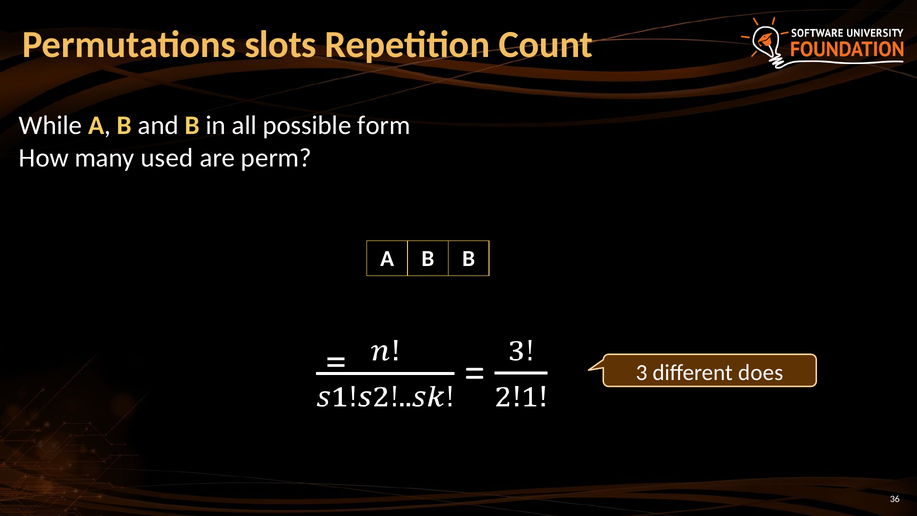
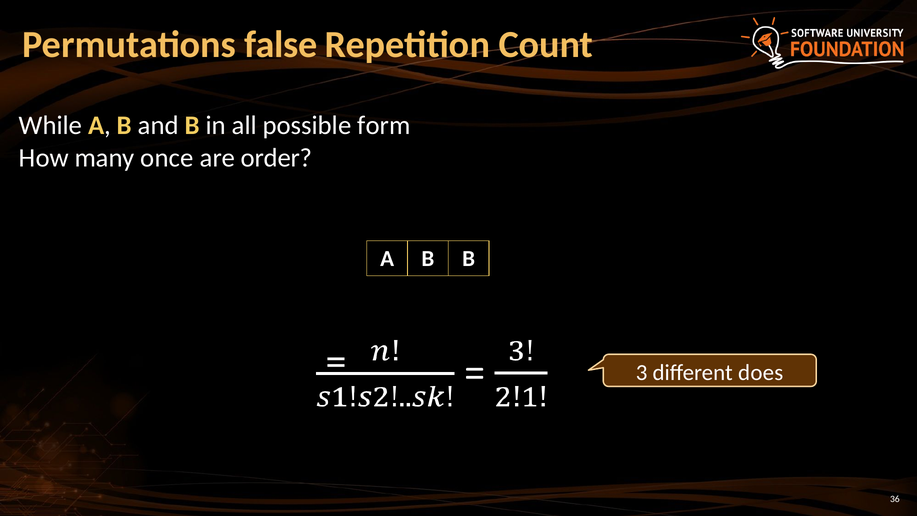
slots: slots -> false (281, 45)
used: used -> once (167, 158)
perm: perm -> order (277, 158)
